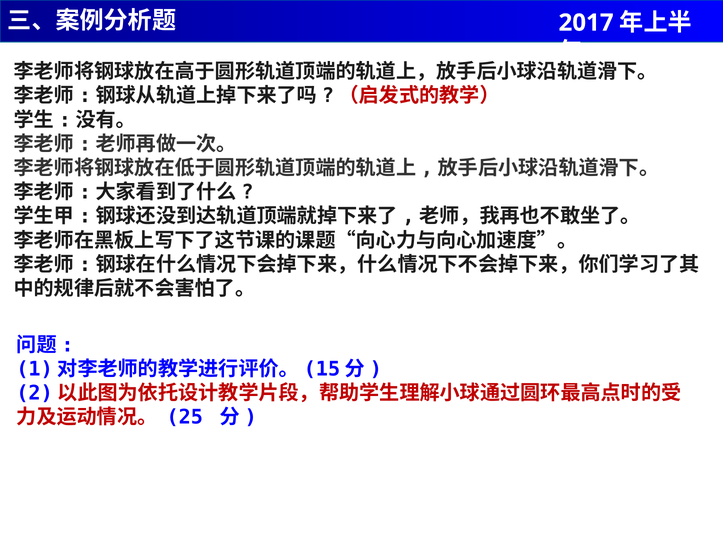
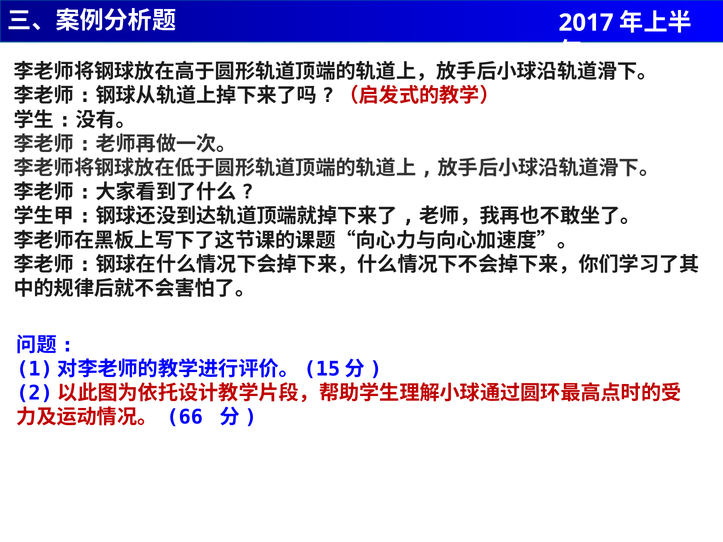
25: 25 -> 66 (185, 417)
